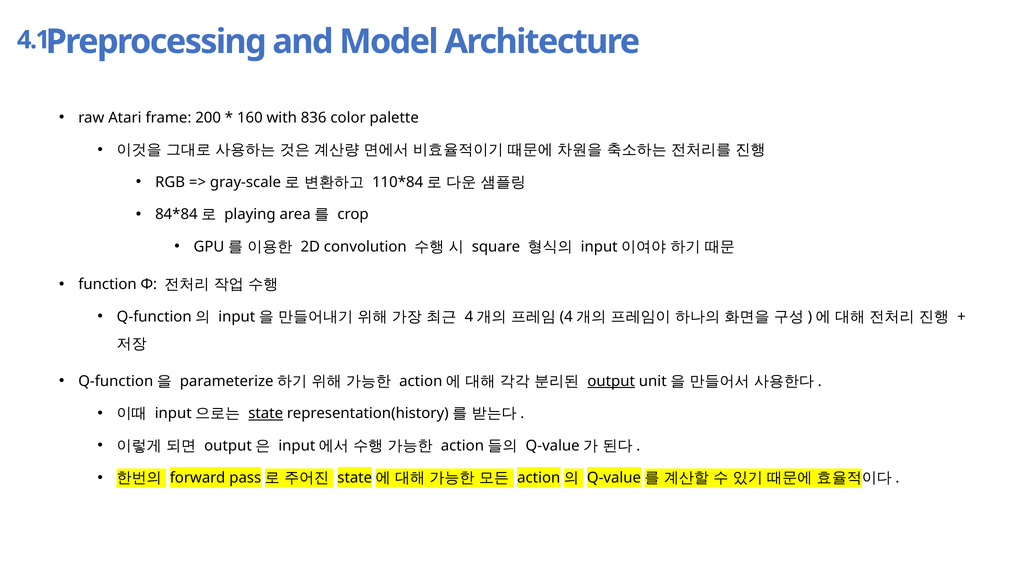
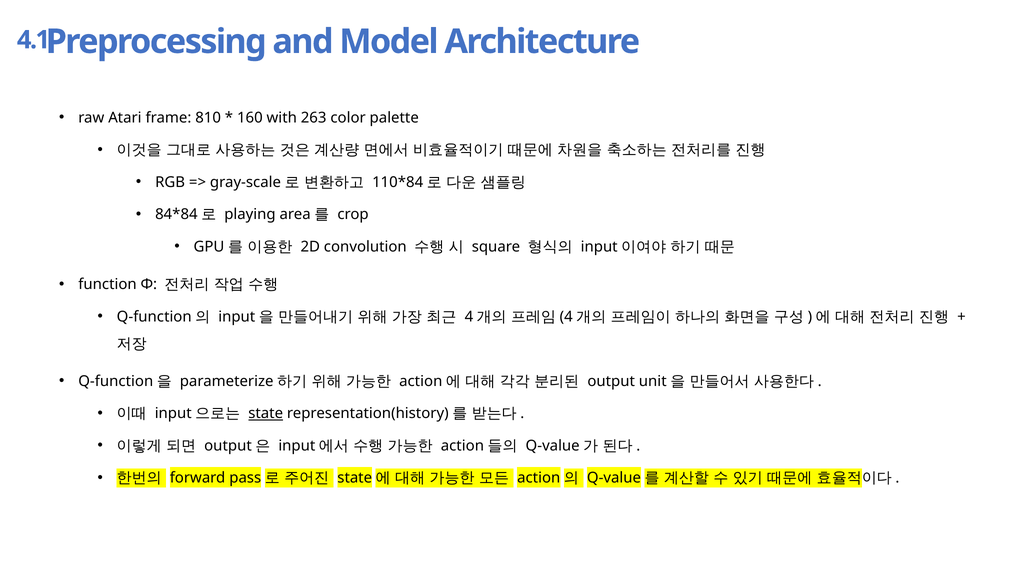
200: 200 -> 810 (208, 118)
836: 836 -> 263 (314, 118)
output underline: present -> none (611, 381)
